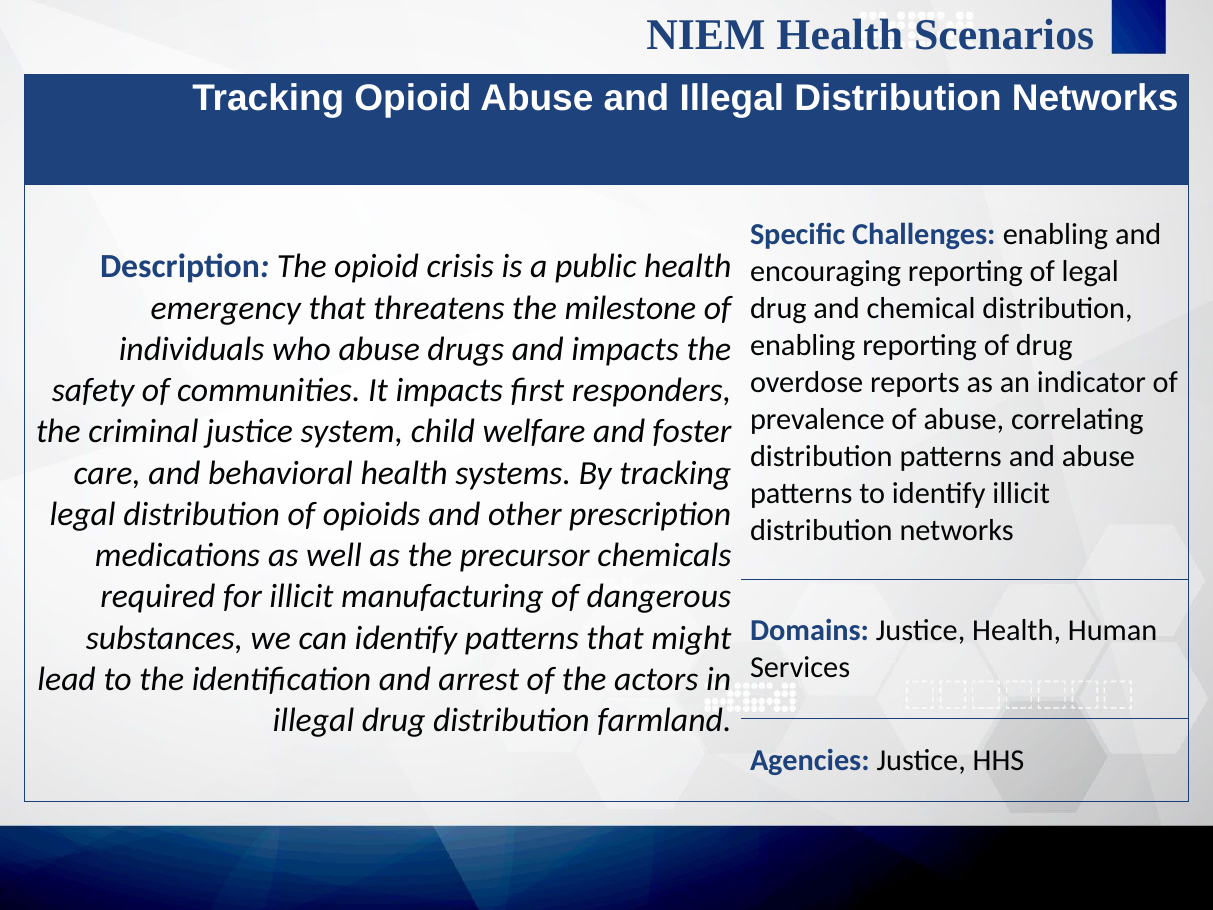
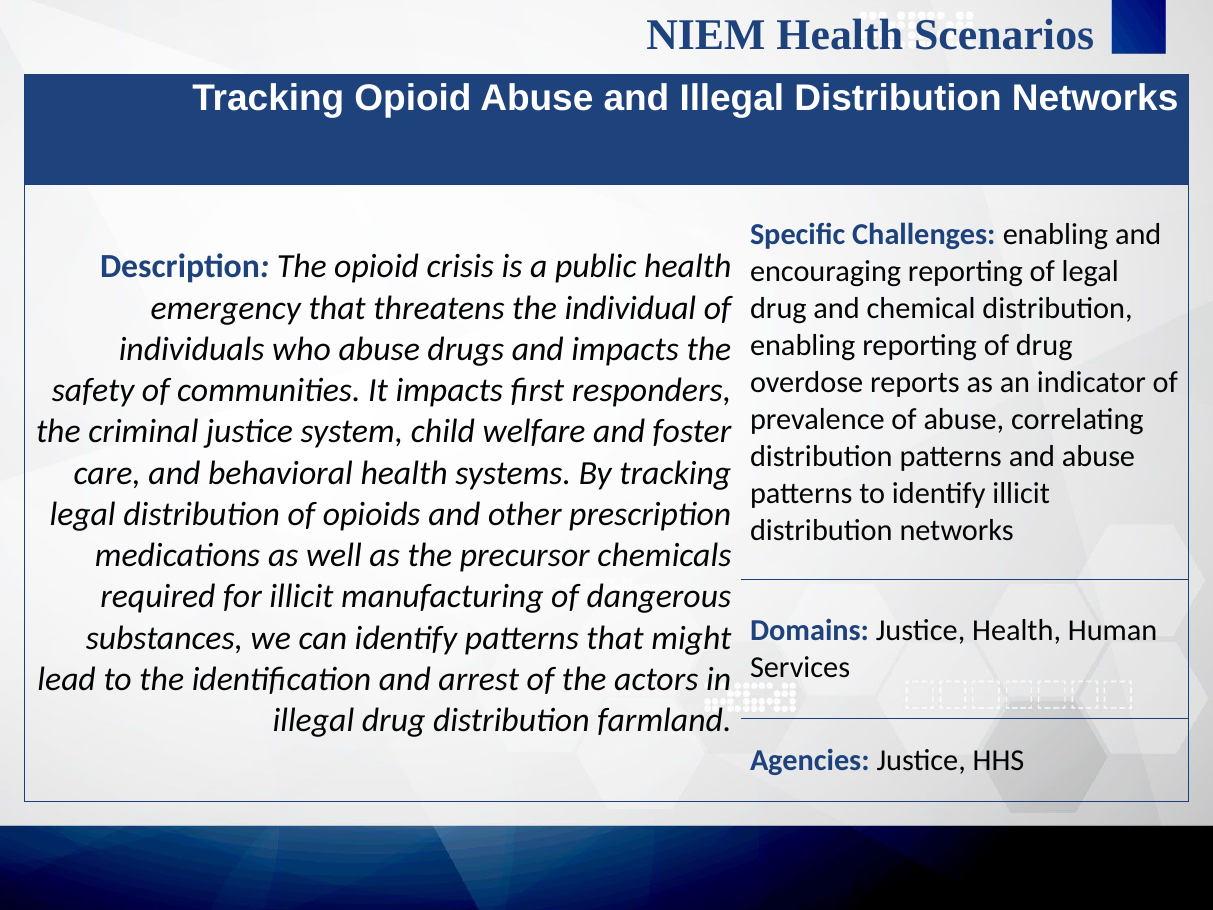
milestone: milestone -> individual (630, 308)
